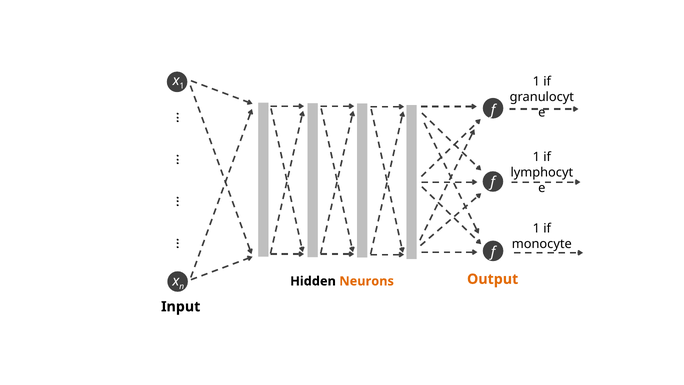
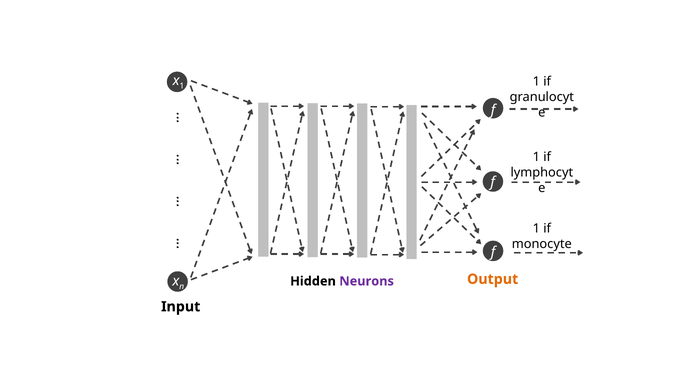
Neurons colour: orange -> purple (367, 281)
